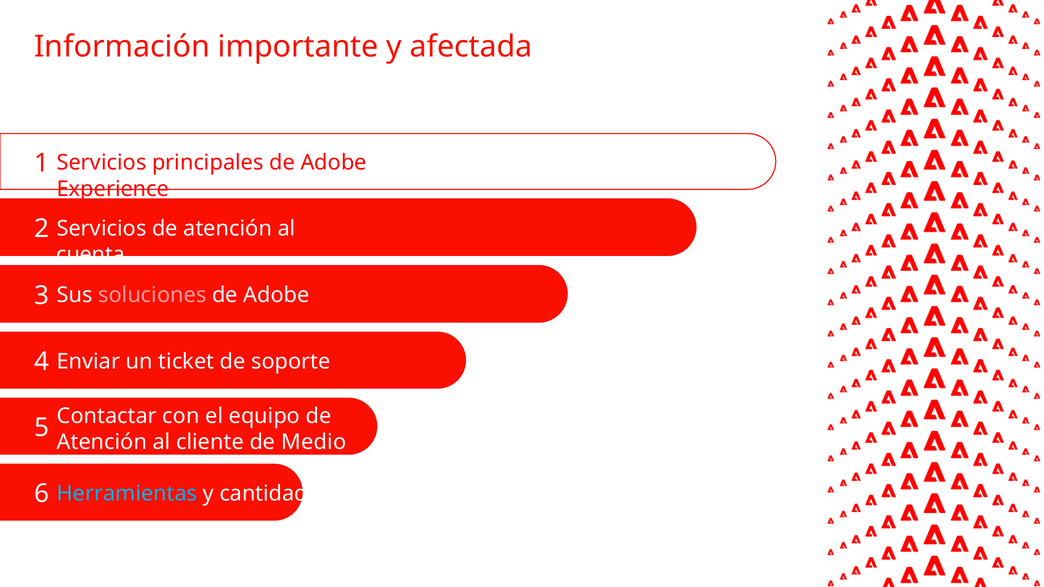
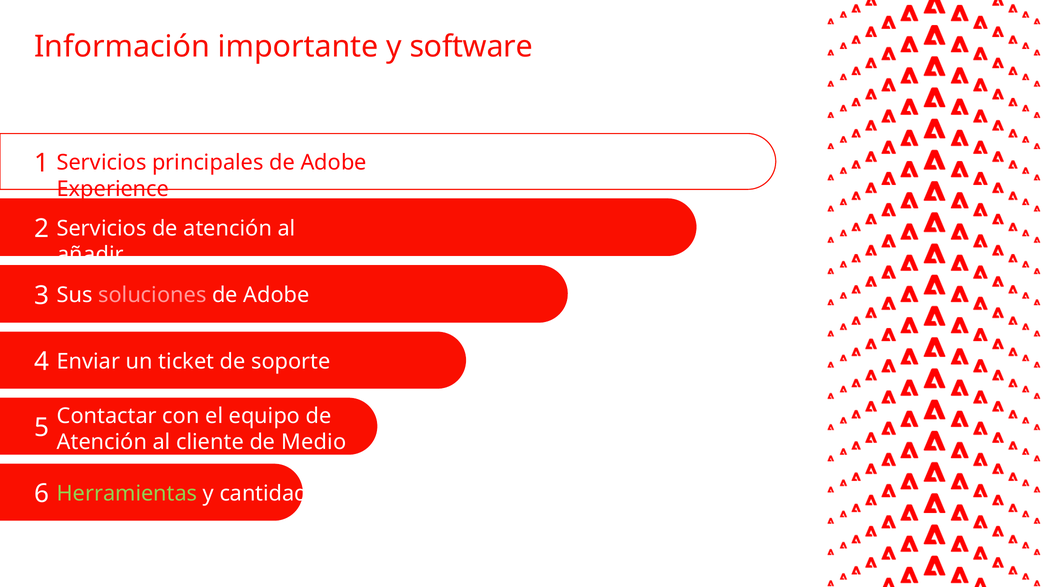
afectada: afectada -> software (471, 47)
cuenta: cuenta -> añadir (91, 255)
Herramientas colour: light blue -> light green (127, 494)
